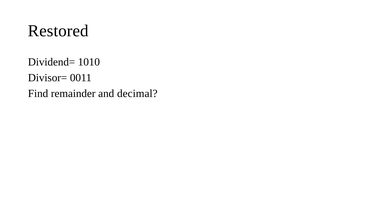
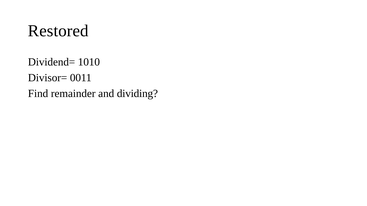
decimal: decimal -> dividing (137, 94)
